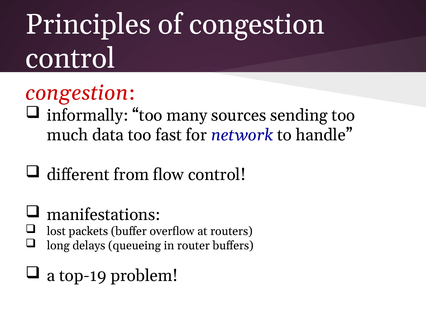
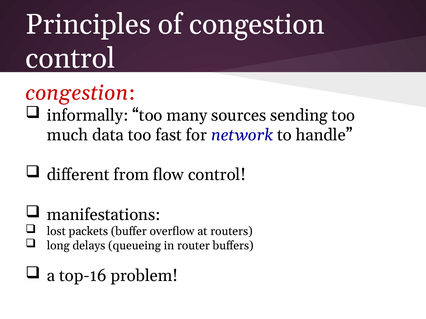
top-19: top-19 -> top-16 (83, 276)
